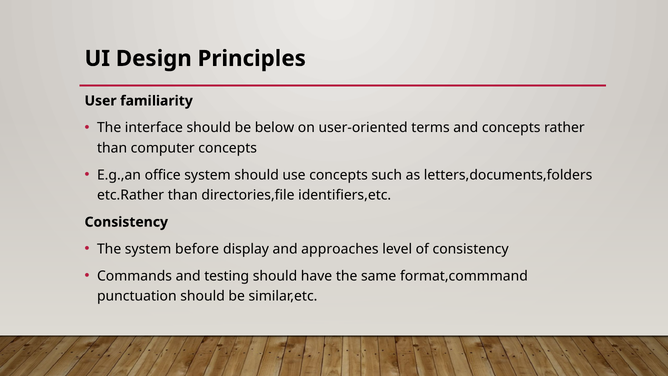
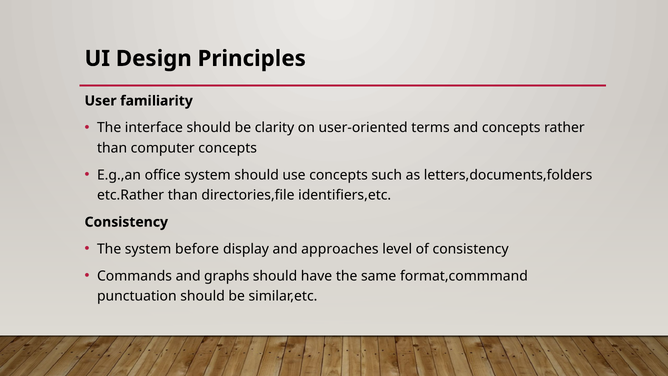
below: below -> clarity (275, 128)
testing: testing -> graphs (227, 276)
